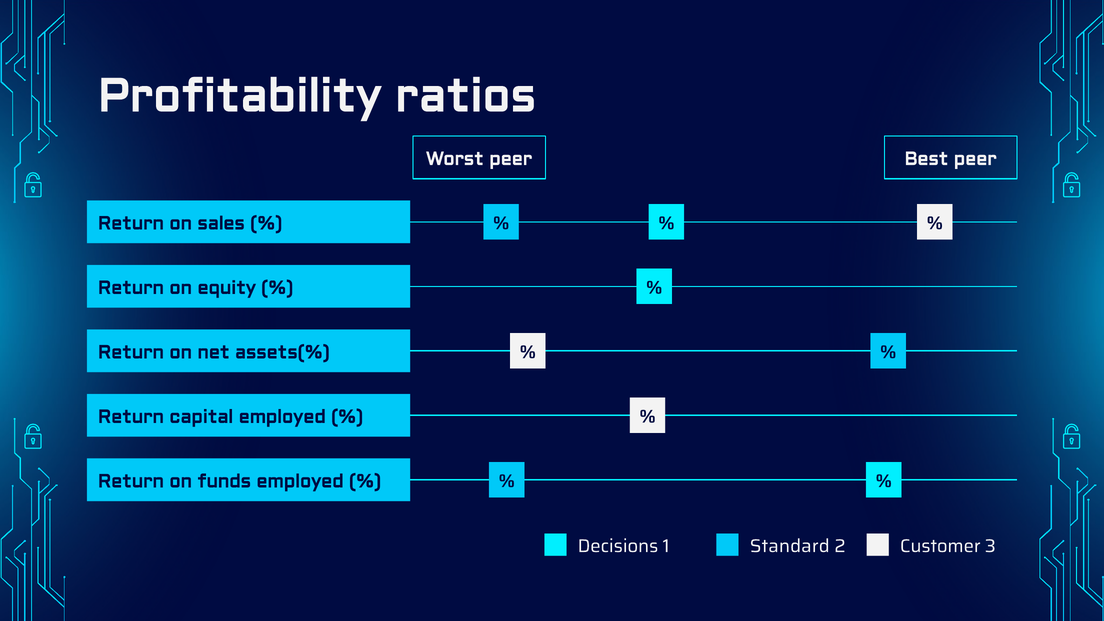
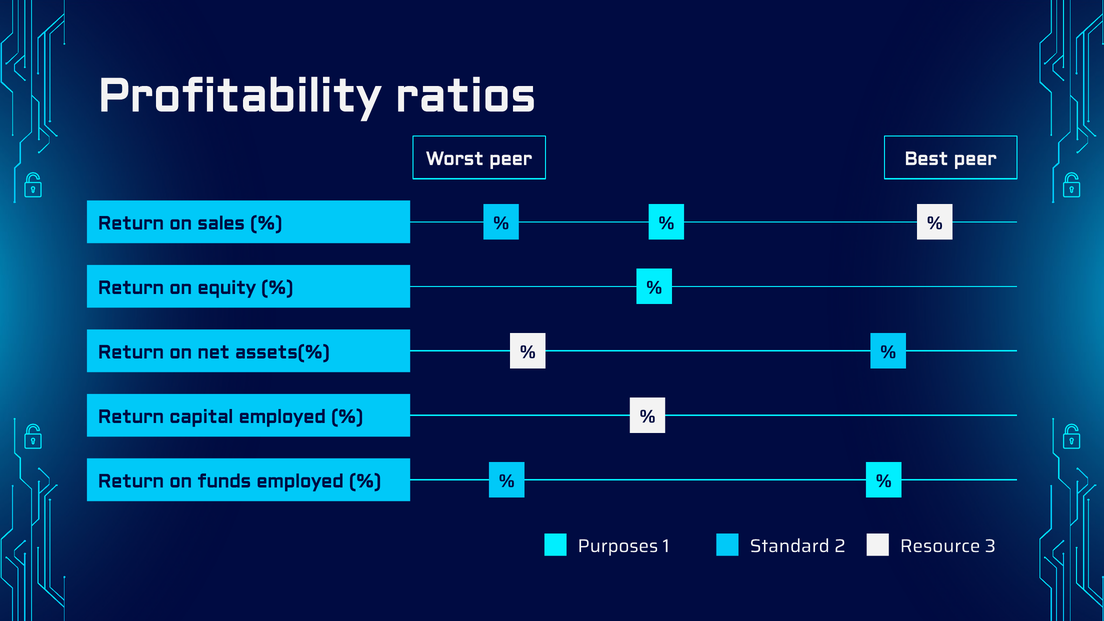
Decisions: Decisions -> Purposes (618, 546)
Customer: Customer -> Resource (940, 546)
